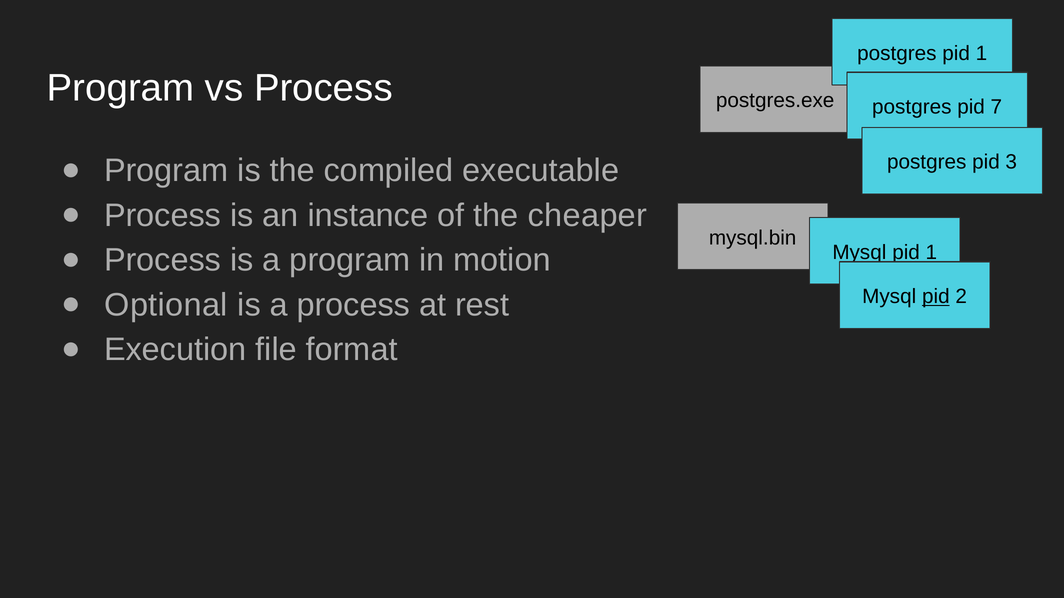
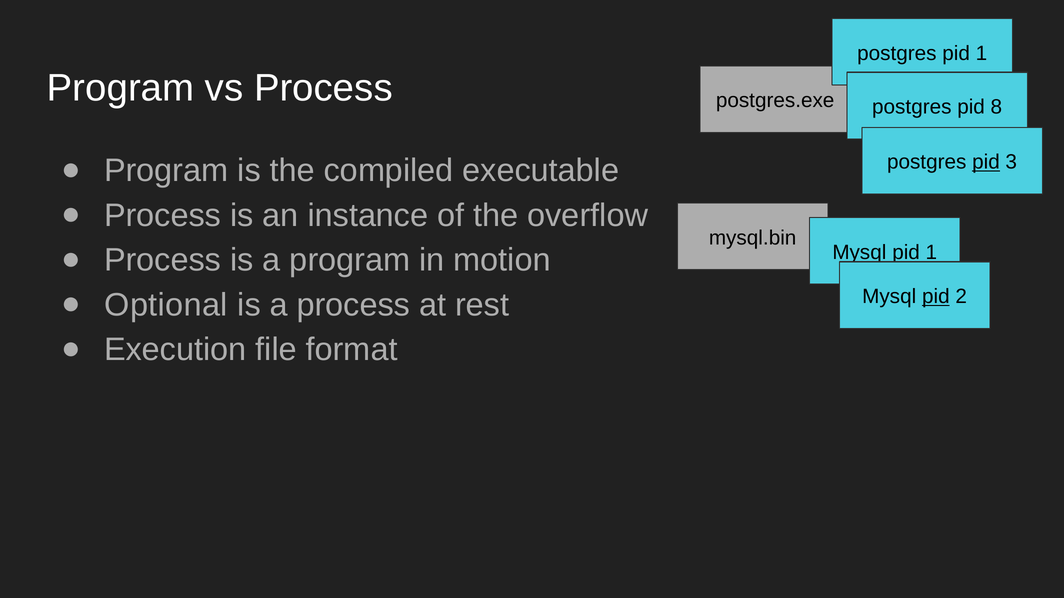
7: 7 -> 8 (996, 107)
pid underline: none -> present (986, 162)
cheaper: cheaper -> overflow (588, 216)
